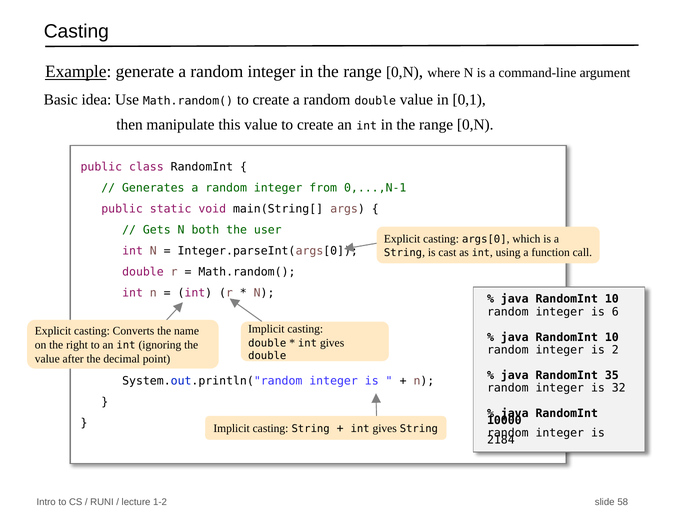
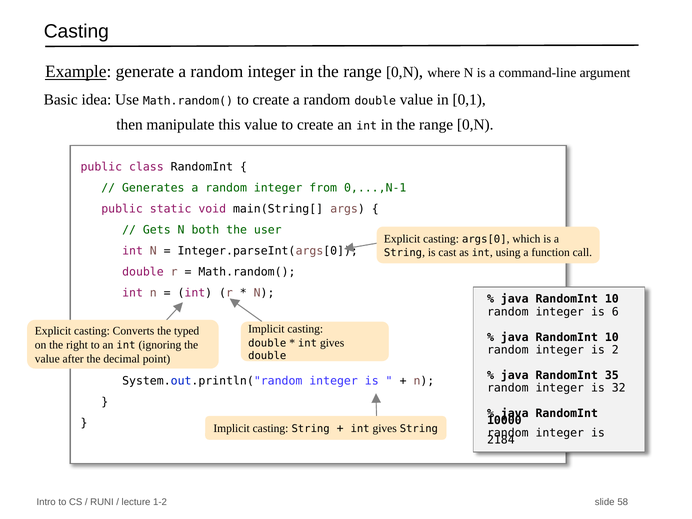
name: name -> typed (187, 331)
